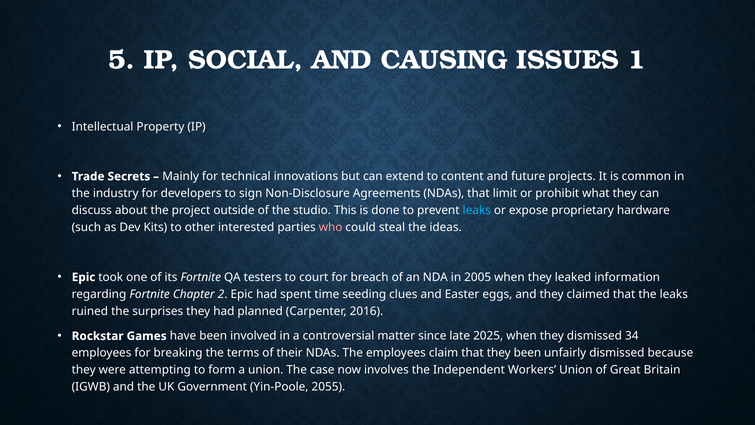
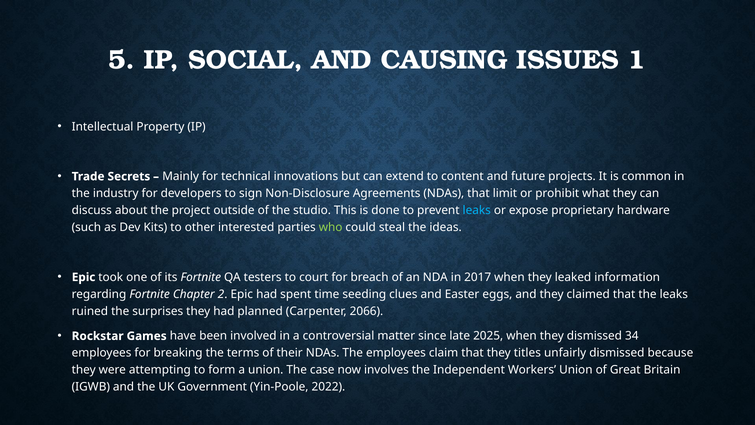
who colour: pink -> light green (331, 227)
2005: 2005 -> 2017 (478, 277)
2016: 2016 -> 2066 (366, 311)
they been: been -> titles (527, 353)
2055: 2055 -> 2022 (328, 387)
